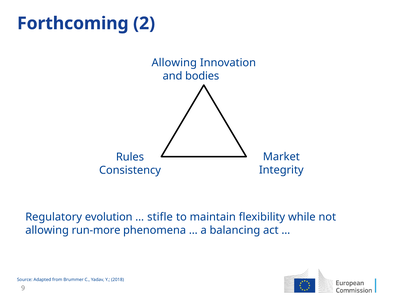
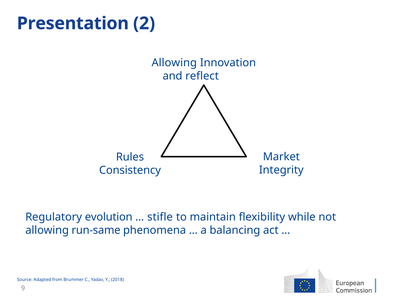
Forthcoming: Forthcoming -> Presentation (73, 23)
bodies: bodies -> reflect (202, 76)
run-more: run-more -> run-same (96, 230)
